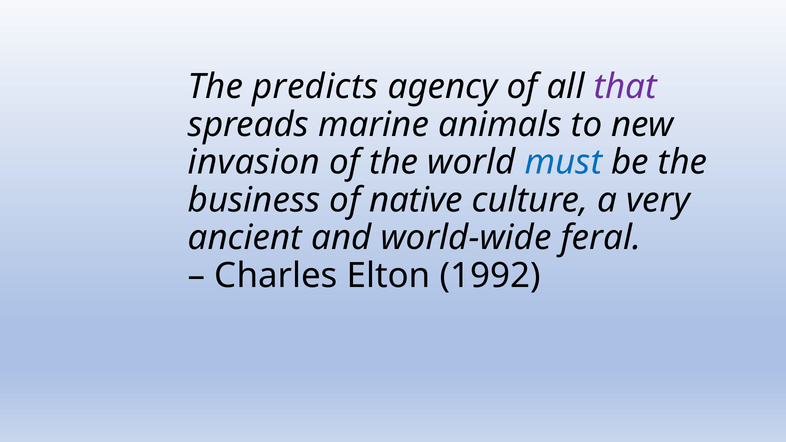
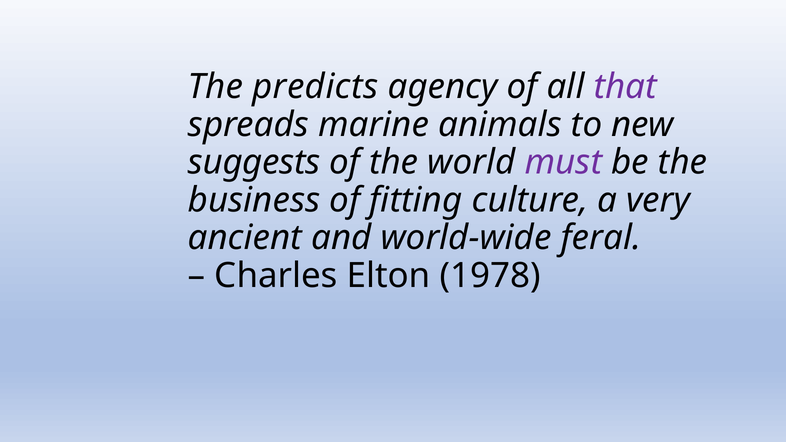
invasion: invasion -> suggests (254, 162)
must colour: blue -> purple (563, 162)
native: native -> fitting (416, 200)
1992: 1992 -> 1978 (490, 276)
